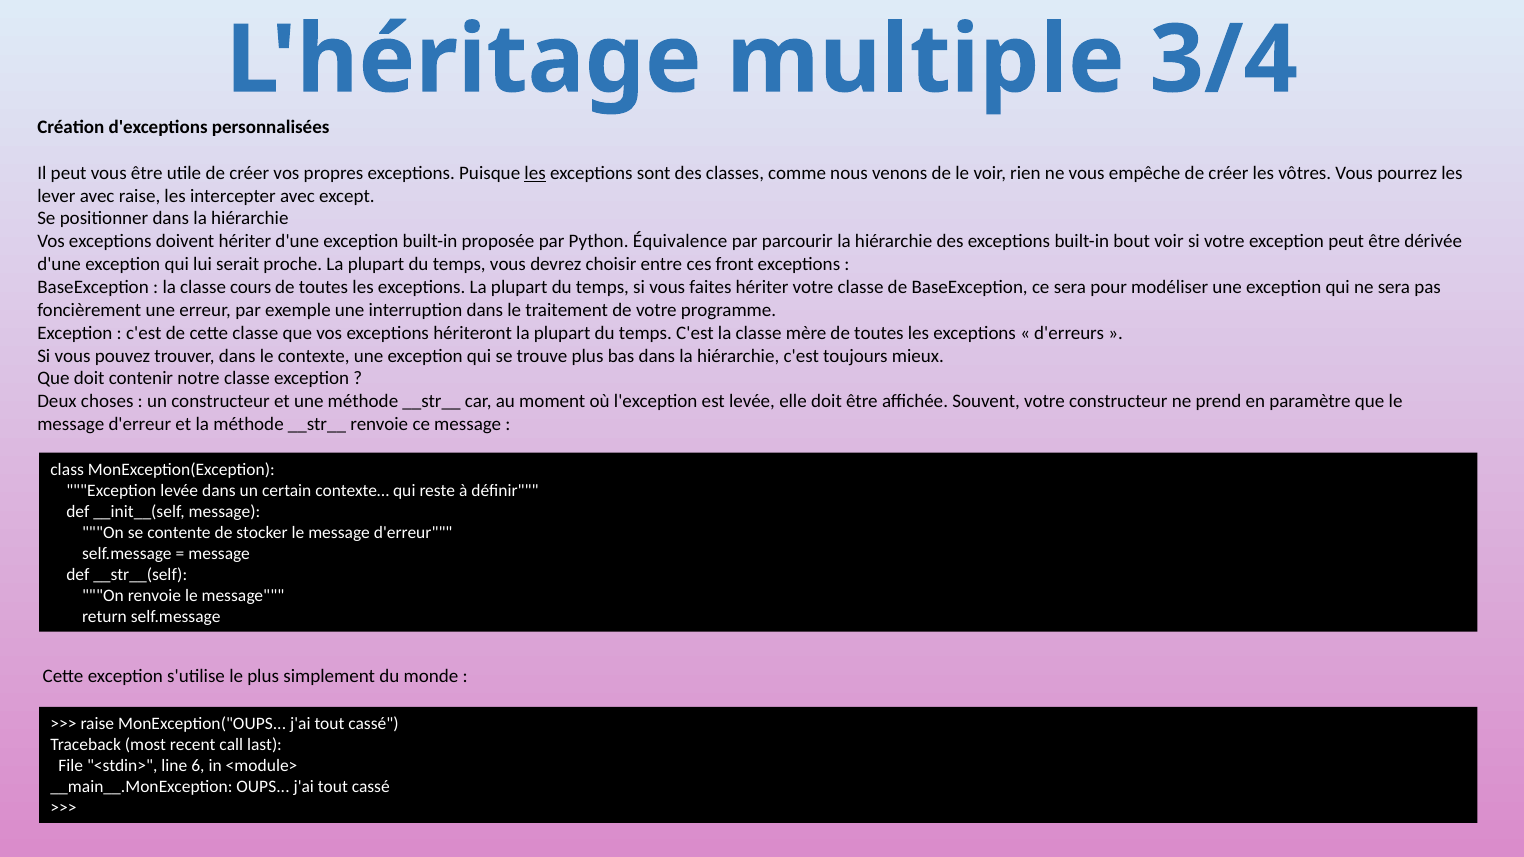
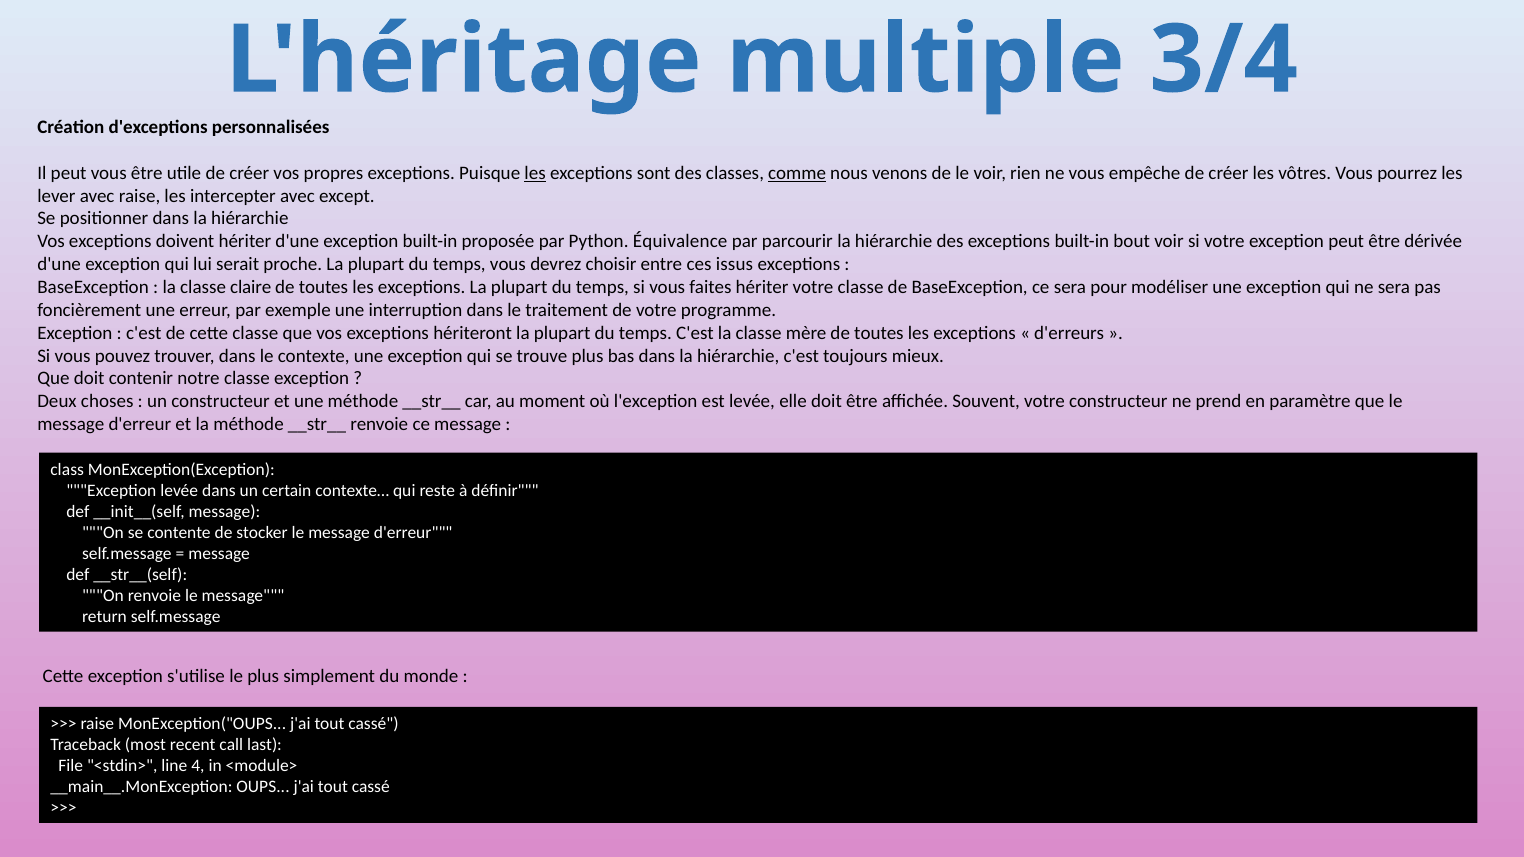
comme underline: none -> present (797, 173)
front: front -> issus (734, 264)
cours: cours -> claire (251, 287)
6: 6 -> 4 (198, 766)
